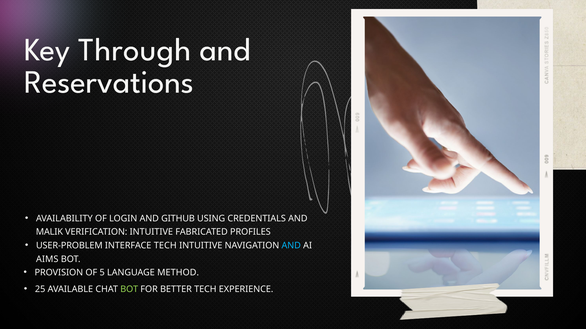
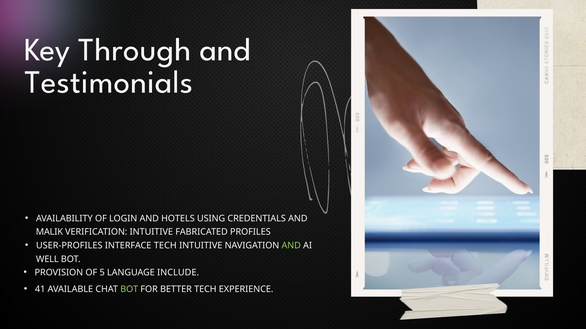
Reservations: Reservations -> Testimonials (109, 82)
GITHUB: GITHUB -> HOTELS (178, 219)
USER-PROBLEM: USER-PROBLEM -> USER-PROFILES (69, 246)
AND colour: light blue -> light green (291, 246)
AIMS: AIMS -> WELL (47, 260)
METHOD: METHOD -> INCLUDE (178, 273)
25: 25 -> 41 (40, 290)
